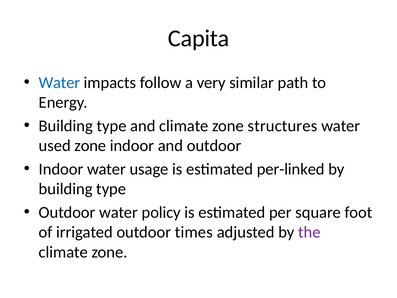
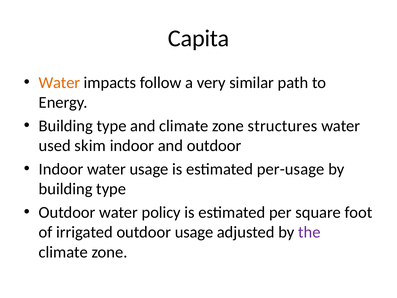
Water colour: blue -> orange (59, 83)
used zone: zone -> skim (90, 146)
per-linked: per-linked -> per-usage (291, 169)
outdoor times: times -> usage (194, 232)
